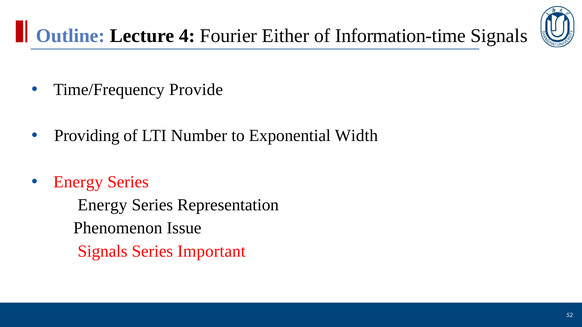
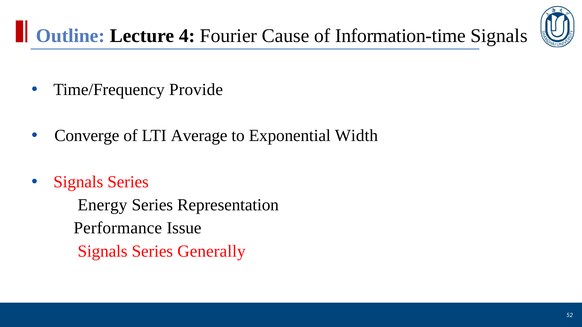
Either: Either -> Cause (286, 36)
Providing: Providing -> Converge (87, 136)
Number: Number -> Average (199, 136)
Energy: Energy -> Signals (78, 182)
Phenomenon: Phenomenon -> Performance (118, 228)
Important: Important -> Generally (211, 251)
